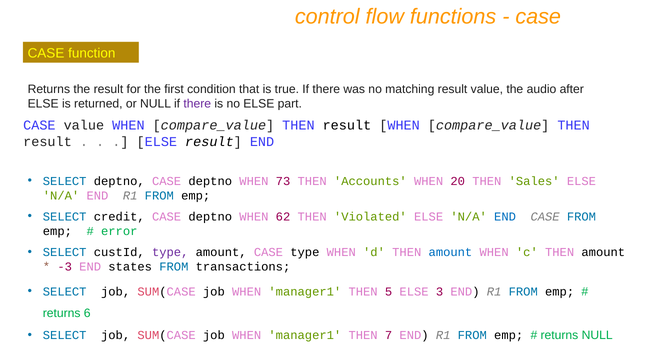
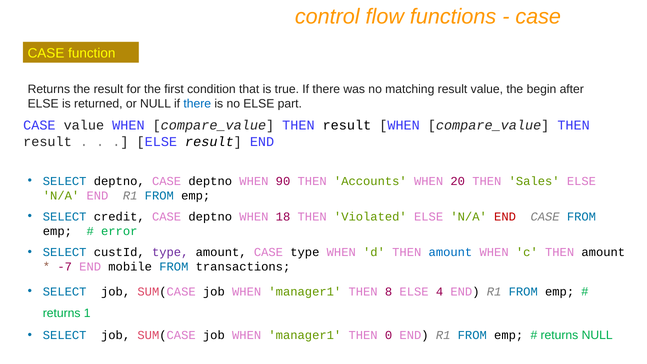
audio: audio -> begin (541, 89)
there colour: purple -> blue (197, 104)
73: 73 -> 90 (283, 181)
62: 62 -> 18 (283, 217)
END colour: blue -> red (505, 217)
-3: -3 -> -7 (65, 267)
states: states -> mobile (130, 267)
5: 5 -> 8 (389, 291)
3: 3 -> 4 (440, 291)
6: 6 -> 1 (87, 313)
7: 7 -> 0 (389, 335)
